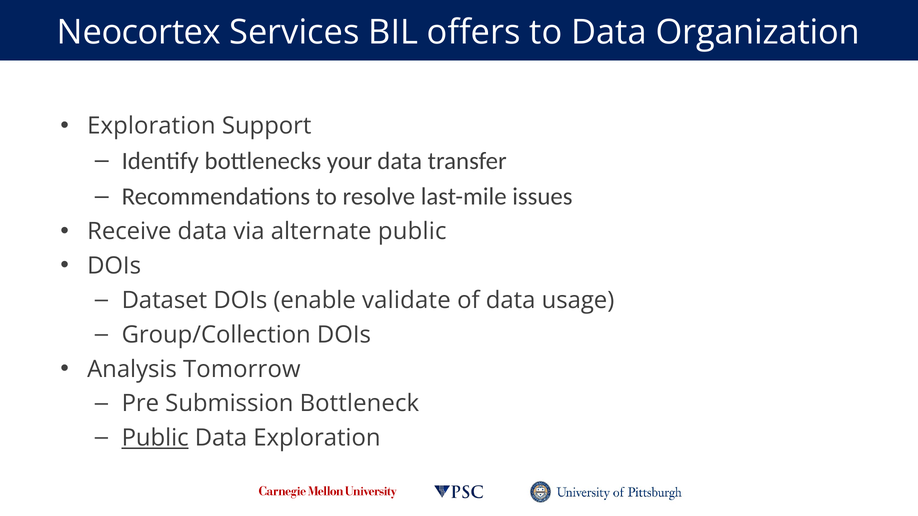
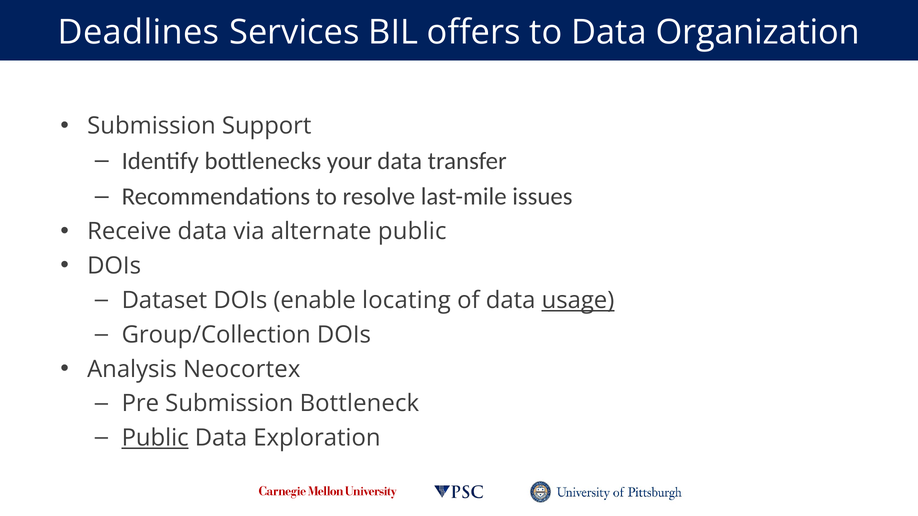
Neocortex: Neocortex -> Deadlines (139, 33)
Exploration: Exploration -> Submission (151, 126)
validate: validate -> locating (406, 301)
usage underline: none -> present (578, 301)
Tomorrow: Tomorrow -> Neocortex (242, 369)
